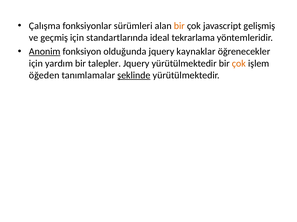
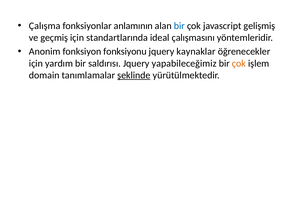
sürümleri: sürümleri -> anlamının (133, 26)
bir colour: orange -> blue (179, 26)
tekrarlama: tekrarlama -> çalışmasını (193, 38)
Anonim underline: present -> none (45, 52)
olduğunda: olduğunda -> fonksiyonu (125, 52)
talepler: talepler -> saldırısı (105, 64)
Jquery yürütülmektedir: yürütülmektedir -> yapabileceğimiz (184, 64)
öğeden: öğeden -> domain (44, 75)
